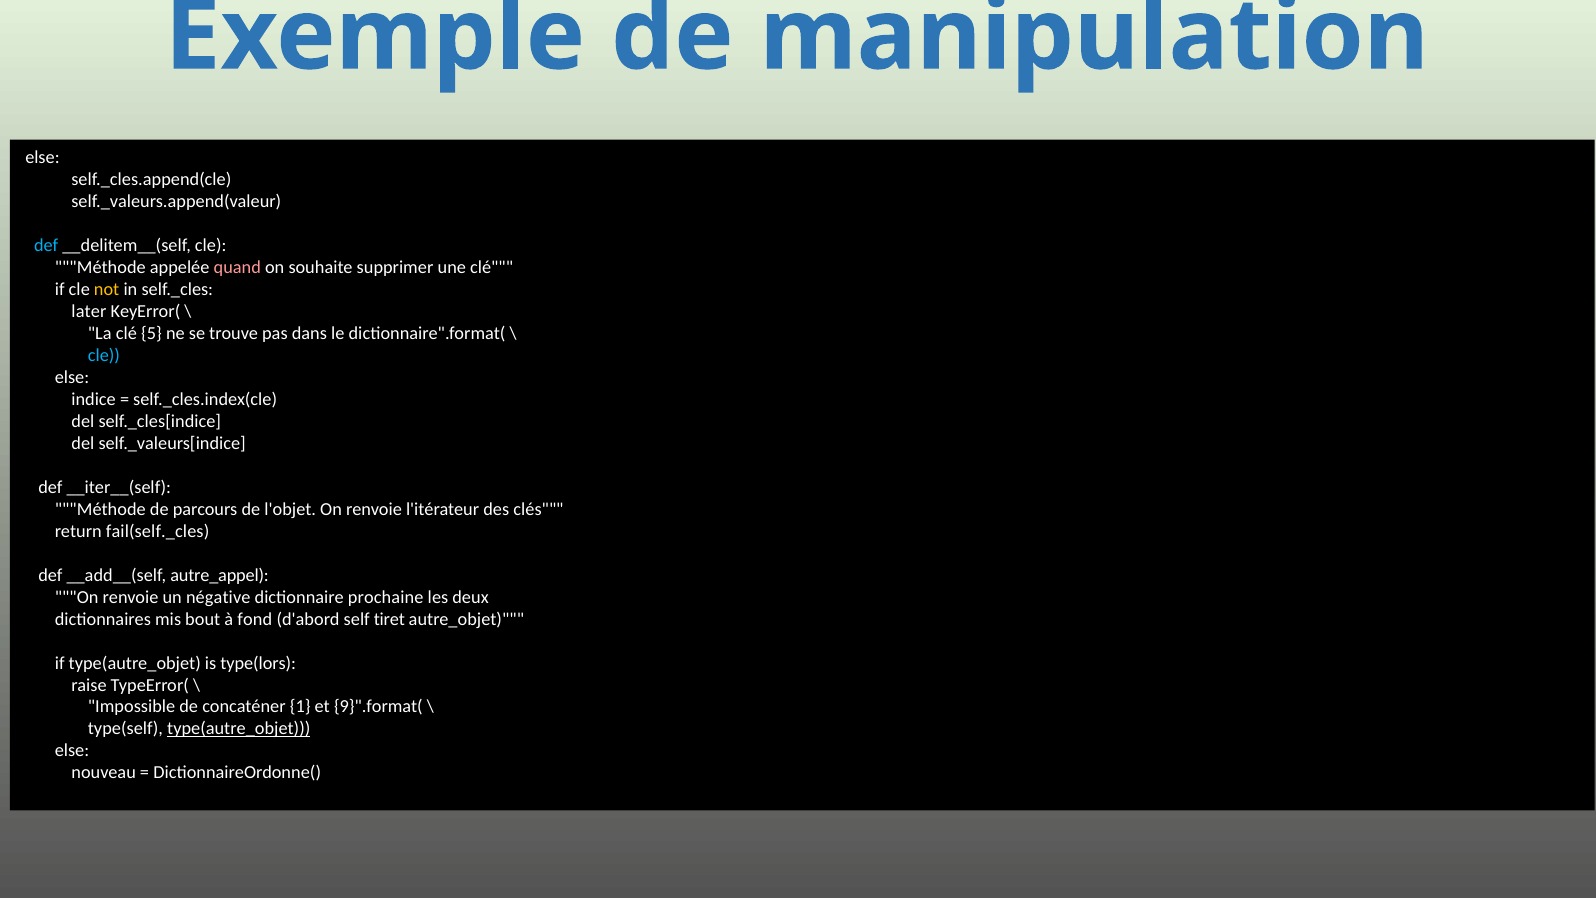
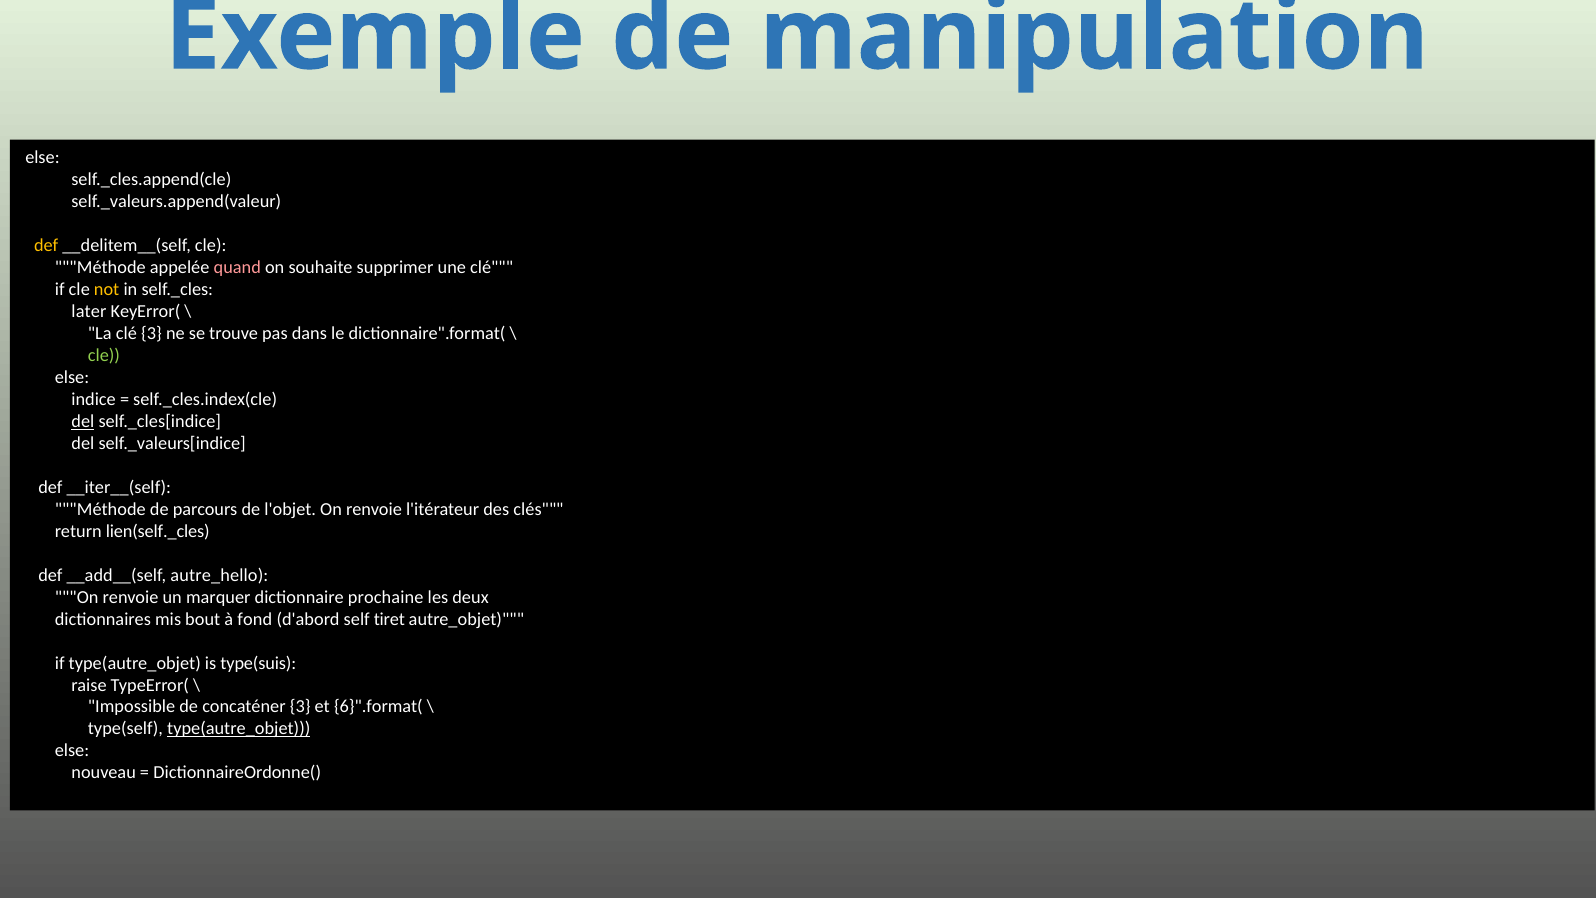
def colour: light blue -> yellow (46, 246)
clé 5: 5 -> 3 (151, 333)
cle colour: light blue -> light green (104, 355)
del underline: none -> present (83, 421)
fail(self._cles: fail(self._cles -> lien(self._cles (158, 531)
autre_appel: autre_appel -> autre_hello (219, 575)
négative: négative -> marquer (218, 597)
type(lors: type(lors -> type(suis (258, 663)
concaténer 1: 1 -> 3 (300, 707)
9}".format(: 9}".format( -> 6}".format( (378, 707)
